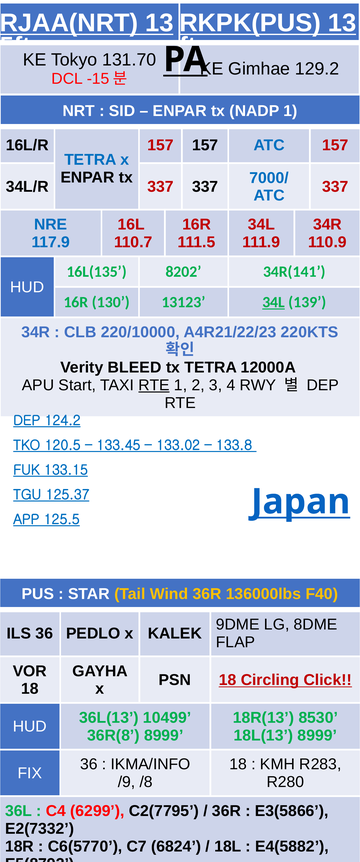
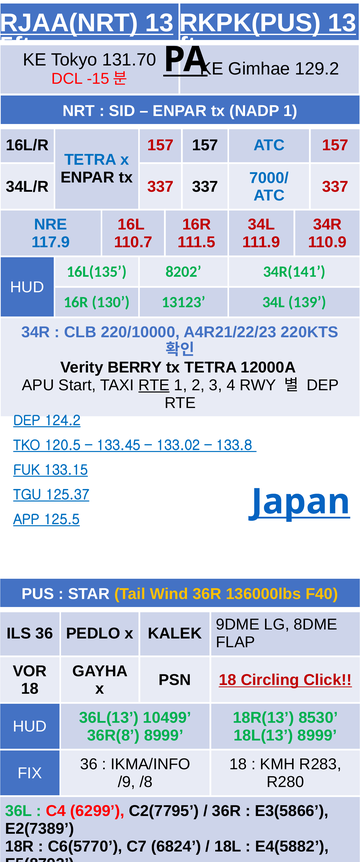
34L underline: present -> none (274, 302)
BLEED: BLEED -> BERRY (135, 367)
E2(7332: E2(7332 -> E2(7389 (40, 828)
